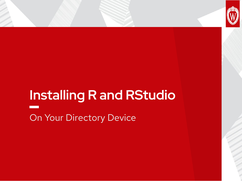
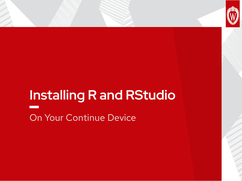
Directory: Directory -> Continue (85, 118)
